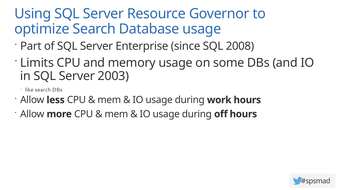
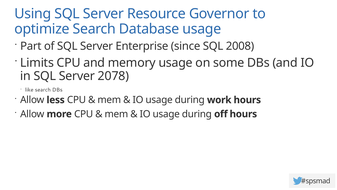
2003: 2003 -> 2078 (113, 76)
